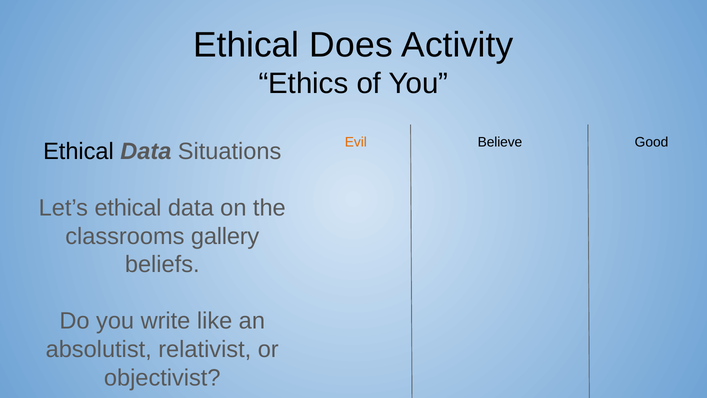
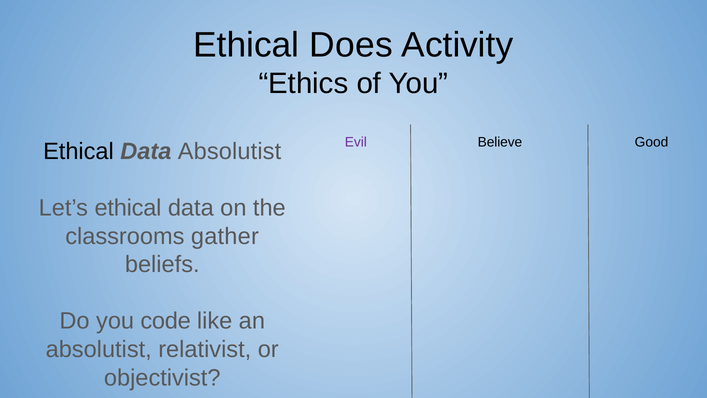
Evil colour: orange -> purple (356, 142)
Data Situations: Situations -> Absolutist (230, 151)
gallery: gallery -> gather (225, 236)
write: write -> code (166, 321)
